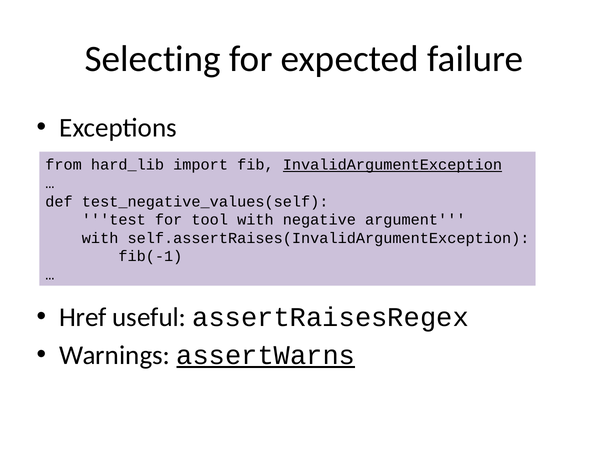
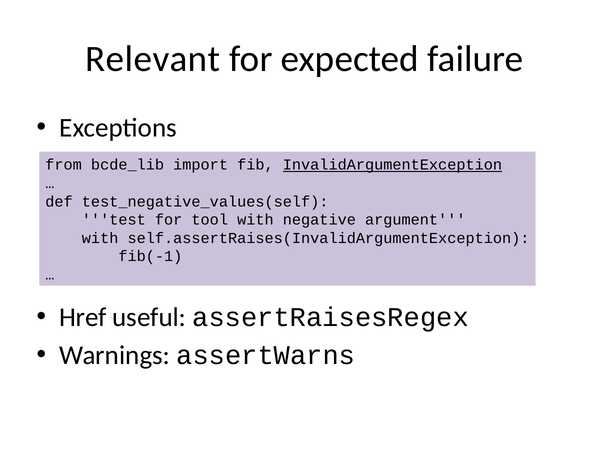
Selecting: Selecting -> Relevant (153, 59)
hard_lib: hard_lib -> bcde_lib (128, 165)
assertWarns underline: present -> none (266, 355)
